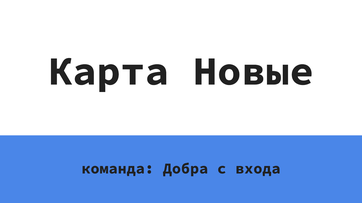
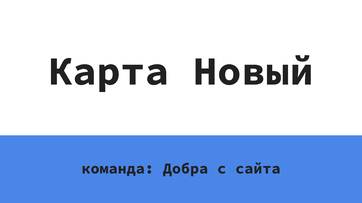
Новые: Новые -> Новый (253, 72)
входа: входа -> сайта (258, 169)
